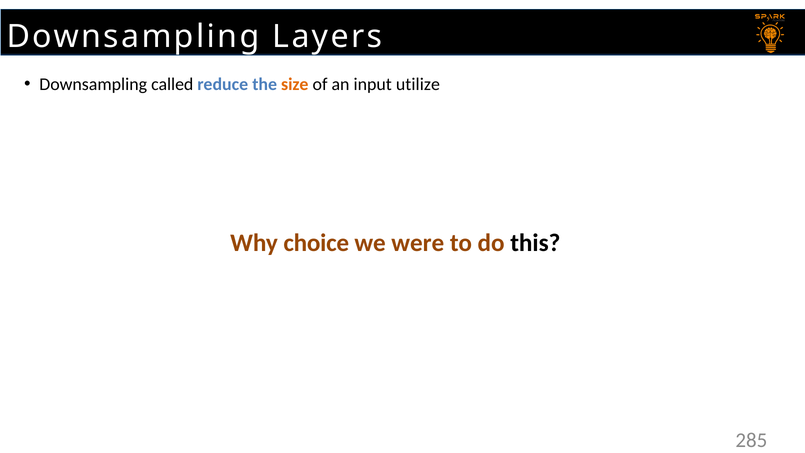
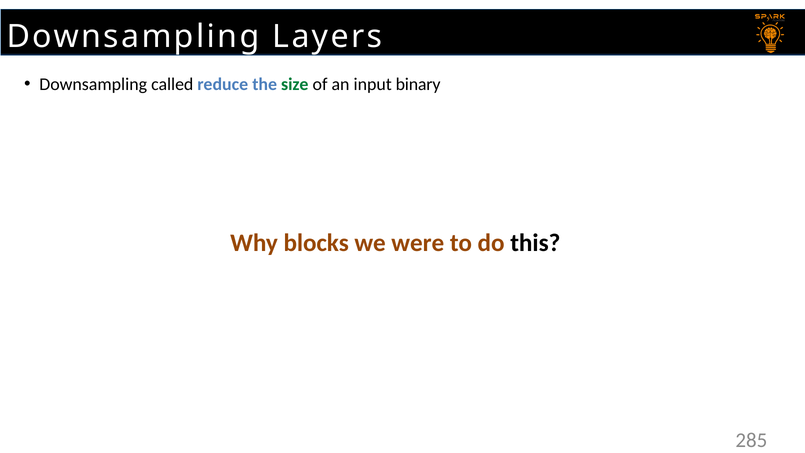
size colour: orange -> green (295, 84)
utilize: utilize -> binary (418, 84)
choice: choice -> blocks (316, 243)
